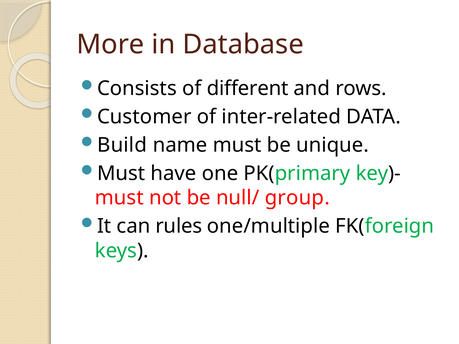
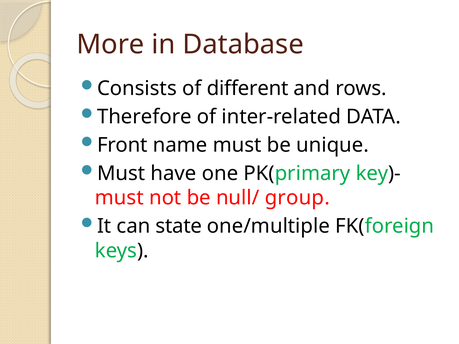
Customer: Customer -> Therefore (144, 117)
Build: Build -> Front (122, 145)
rules: rules -> state (179, 226)
